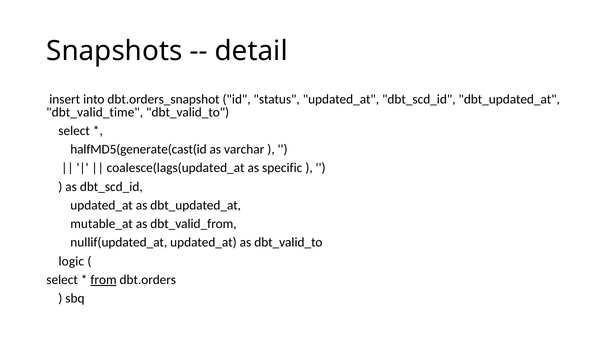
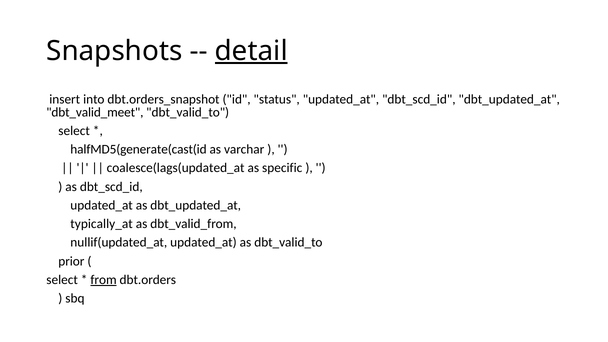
detail underline: none -> present (251, 51)
dbt_valid_time: dbt_valid_time -> dbt_valid_meet (95, 112)
mutable_at: mutable_at -> typically_at (102, 224)
logic: logic -> prior (71, 261)
